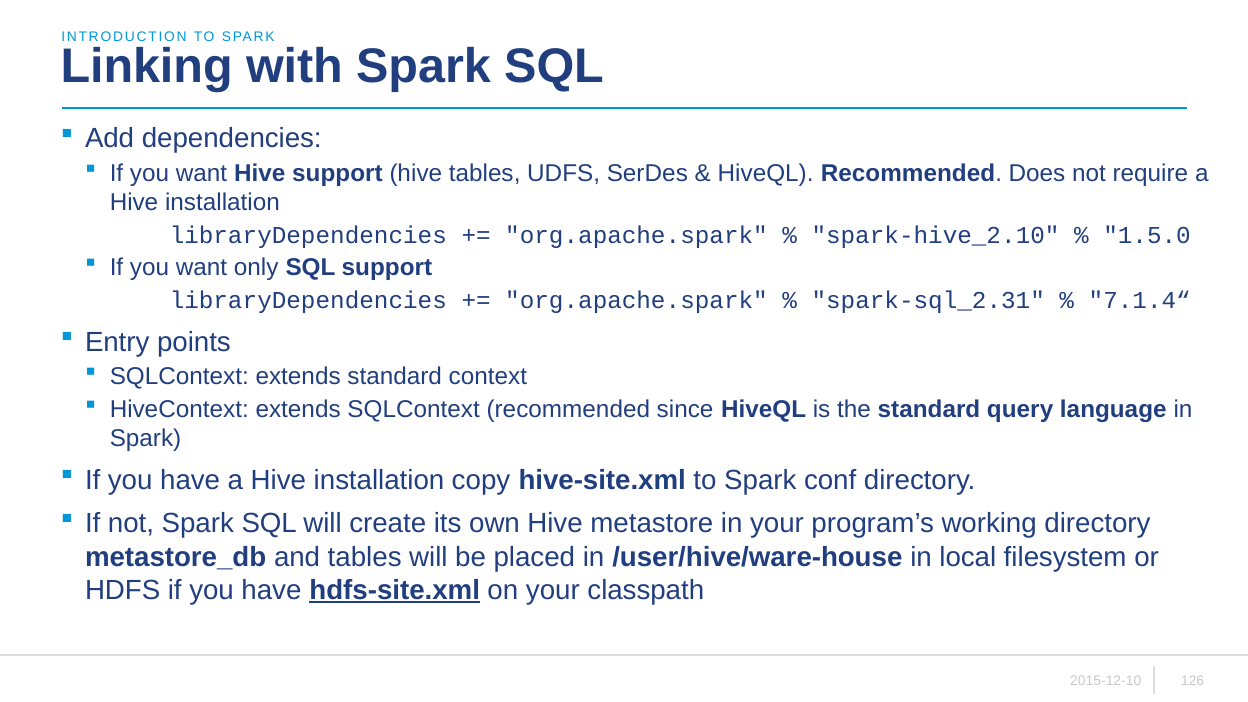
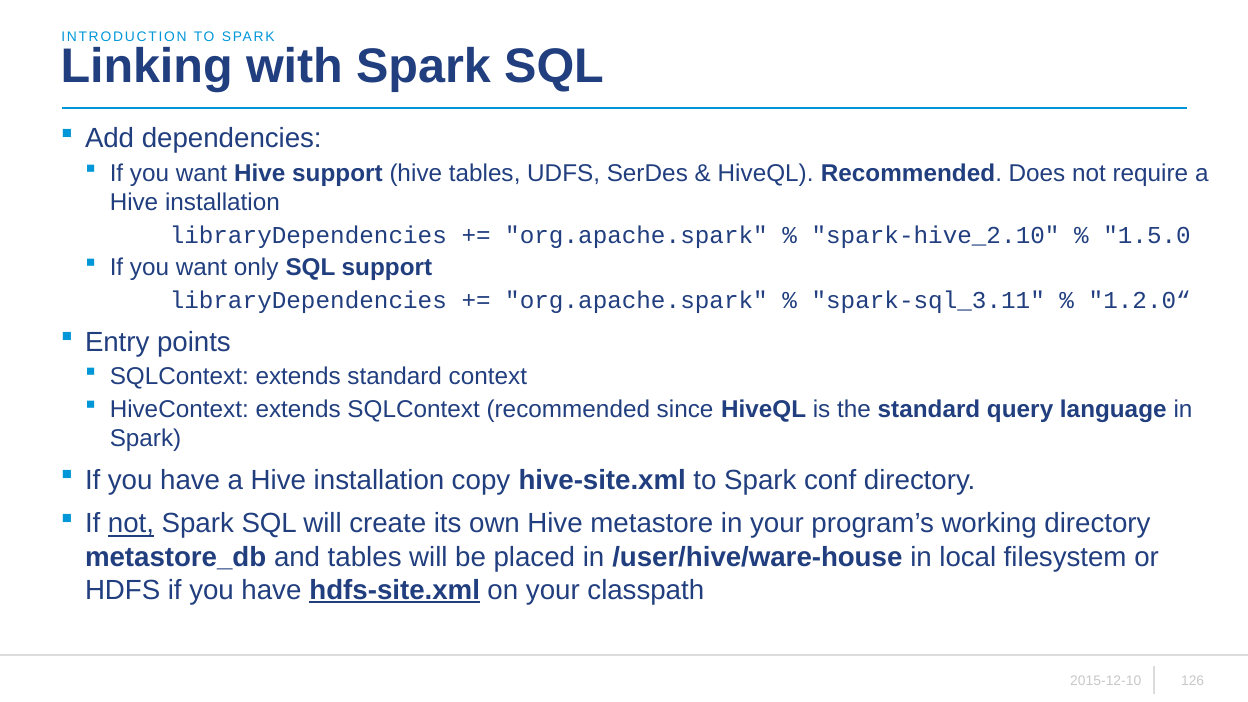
spark-sql_2.31: spark-sql_2.31 -> spark-sql_3.11 (928, 300)
7.1.4“: 7.1.4“ -> 1.2.0“ (1140, 300)
not underline: none -> present (131, 524)
